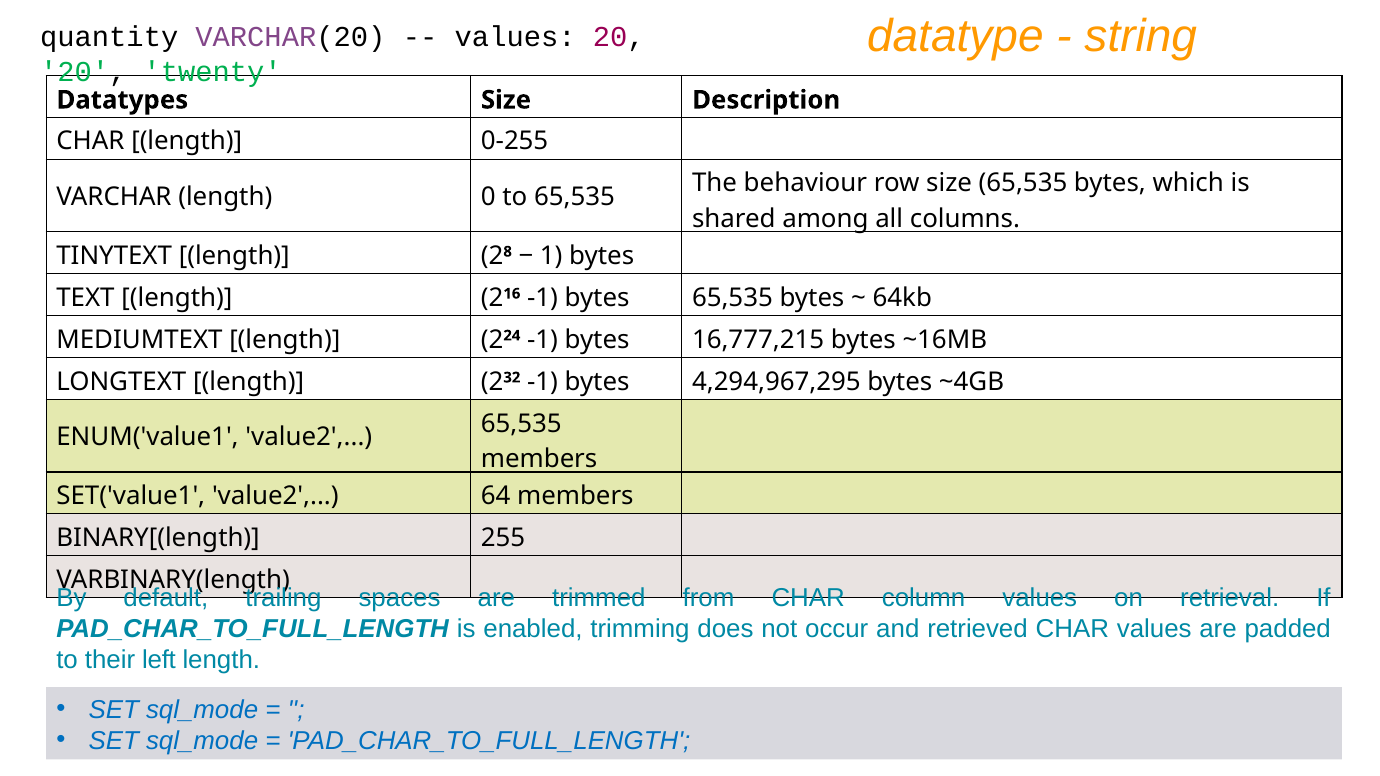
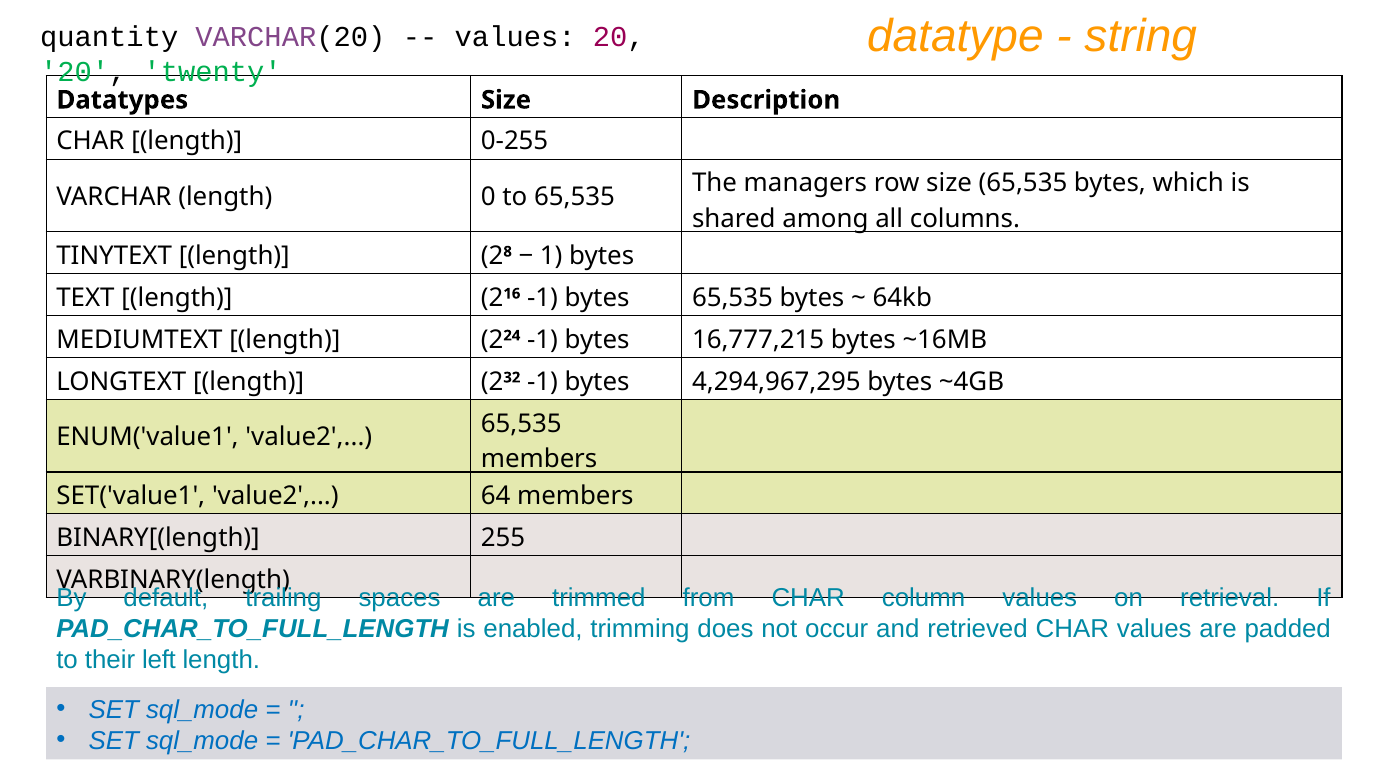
behaviour: behaviour -> managers (805, 183)
